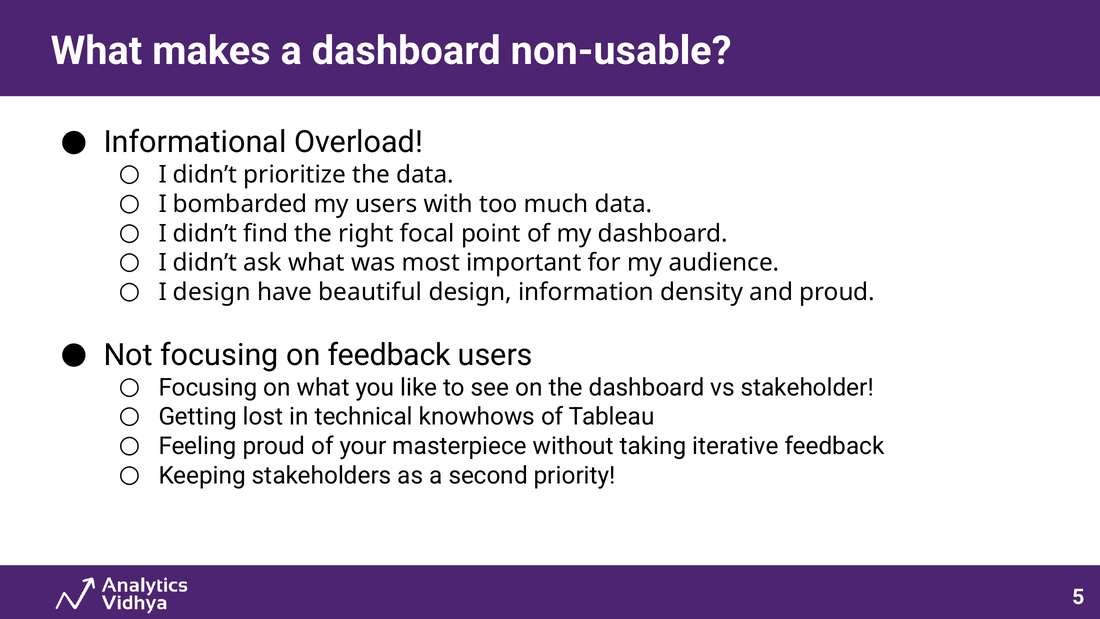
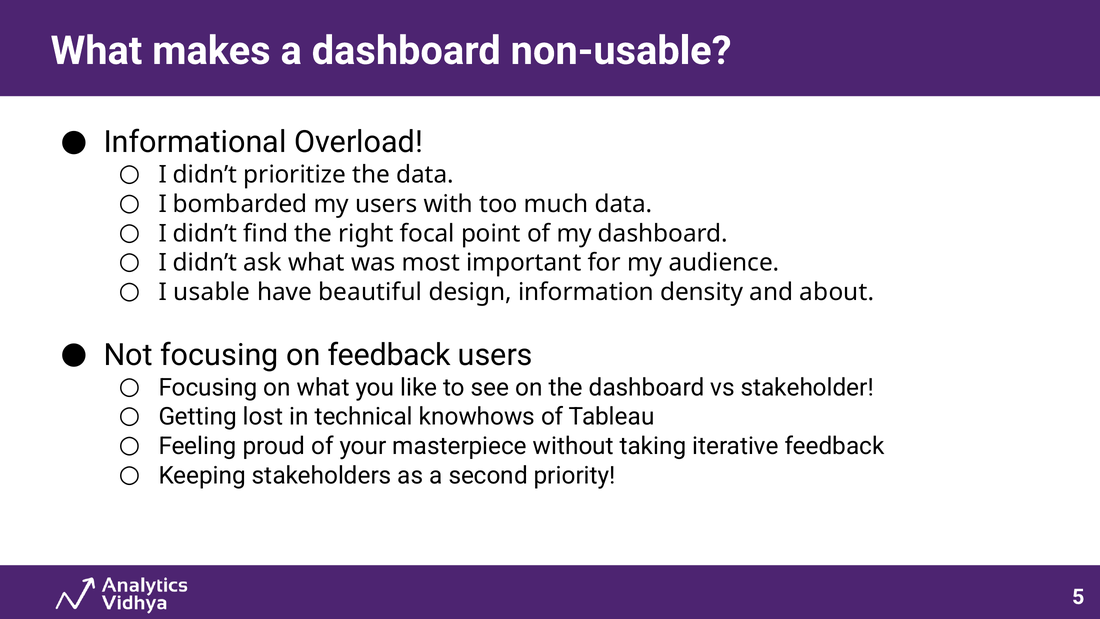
I design: design -> usable (212, 292)
and proud: proud -> about (837, 292)
